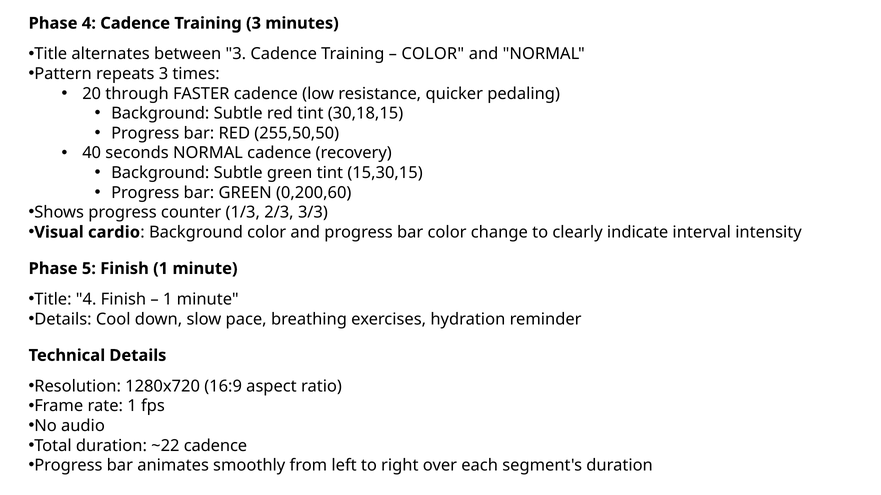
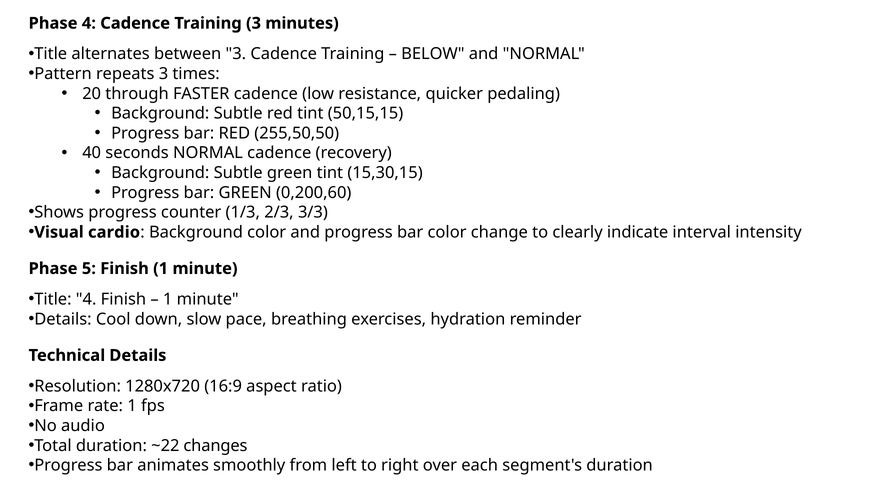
COLOR: COLOR -> BELOW (433, 54)
30,18,15: 30,18,15 -> 50,15,15 (366, 114)
~22 cadence: cadence -> changes (215, 446)
